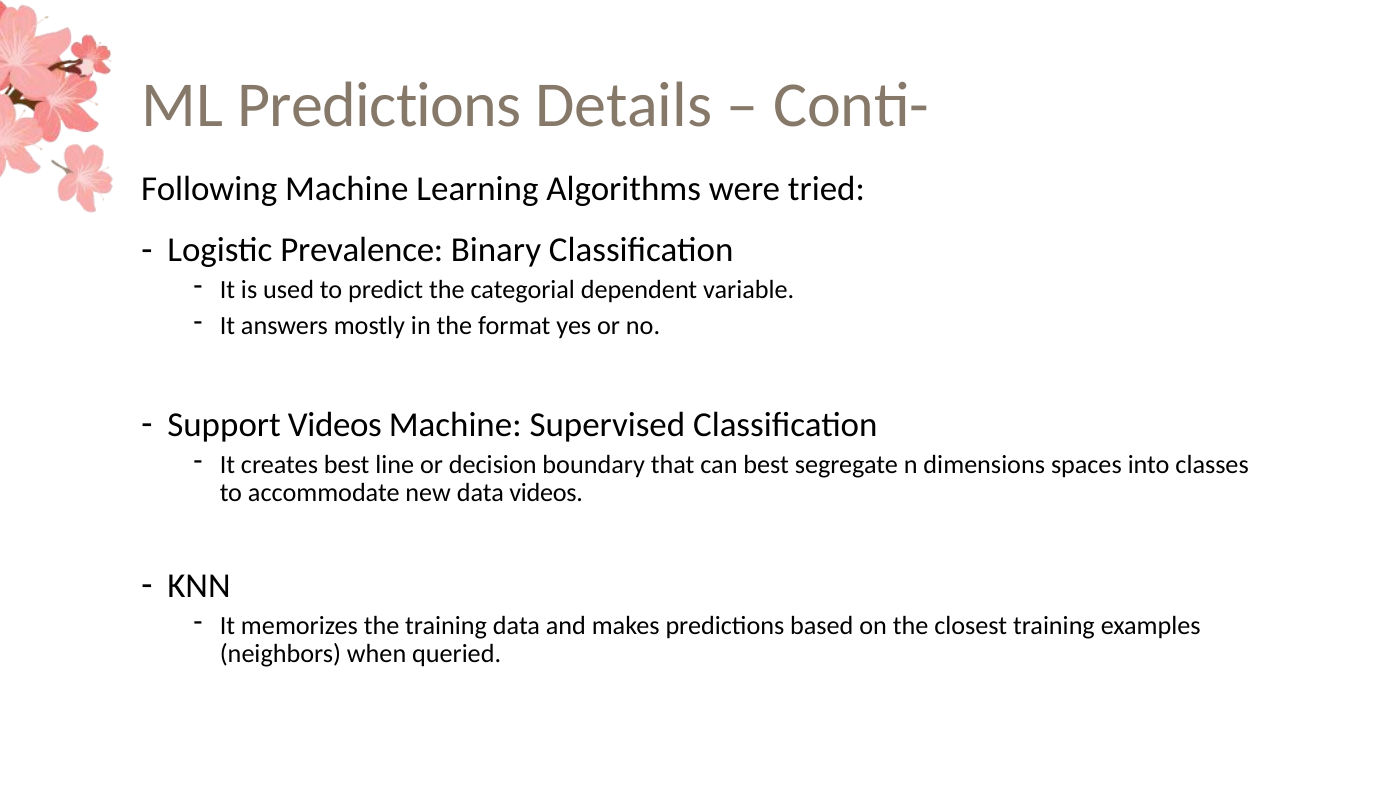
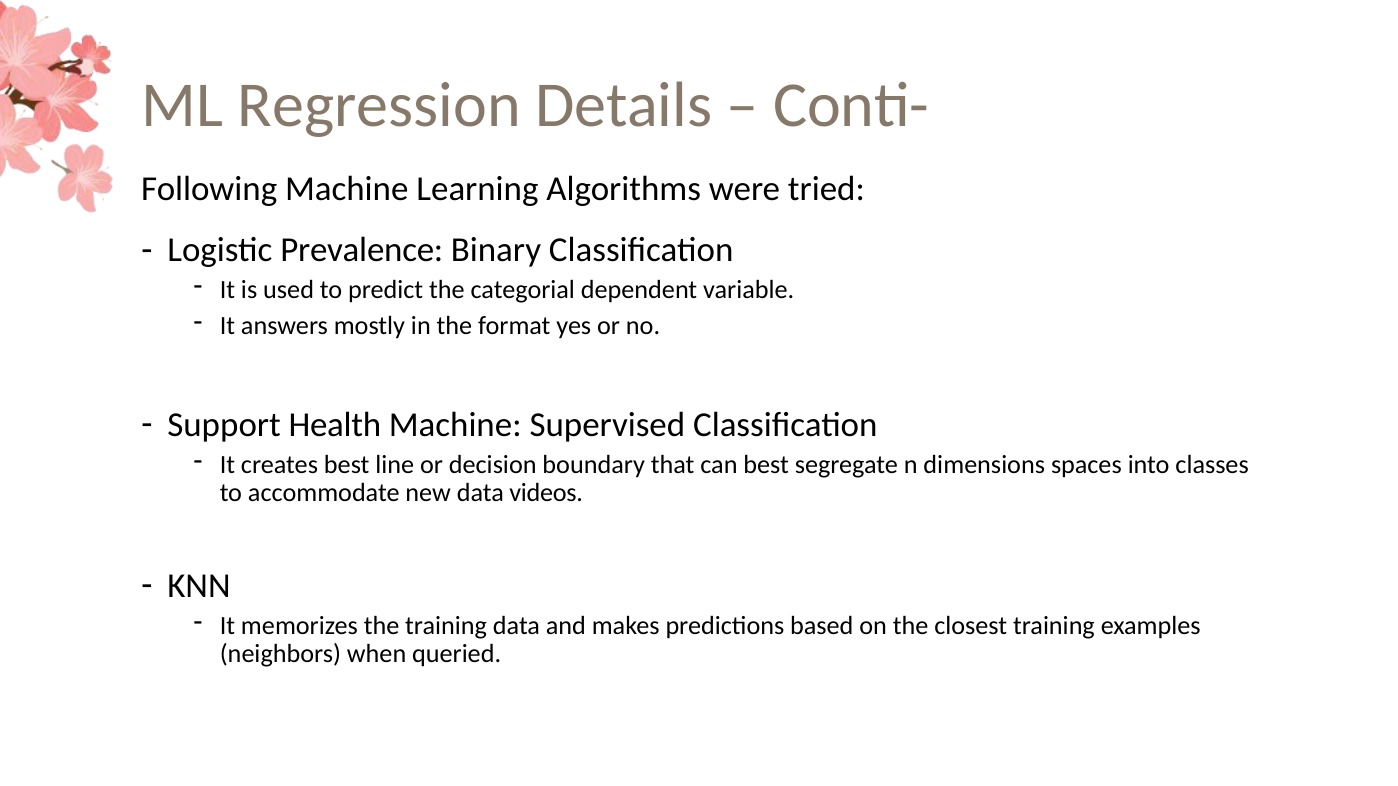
ML Predictions: Predictions -> Regression (379, 105)
Support Videos: Videos -> Health (335, 425)
